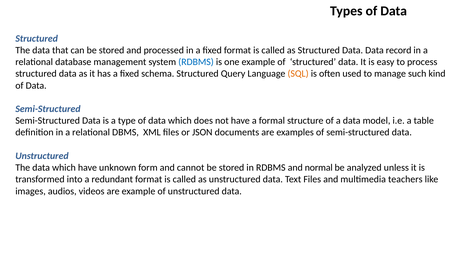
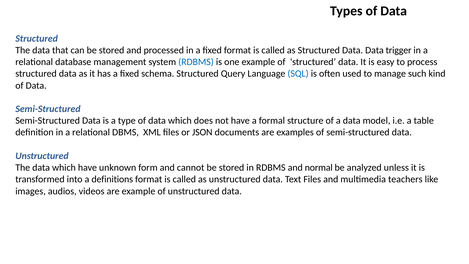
record: record -> trigger (399, 50)
SQL colour: orange -> blue (298, 74)
redundant: redundant -> definitions (112, 179)
